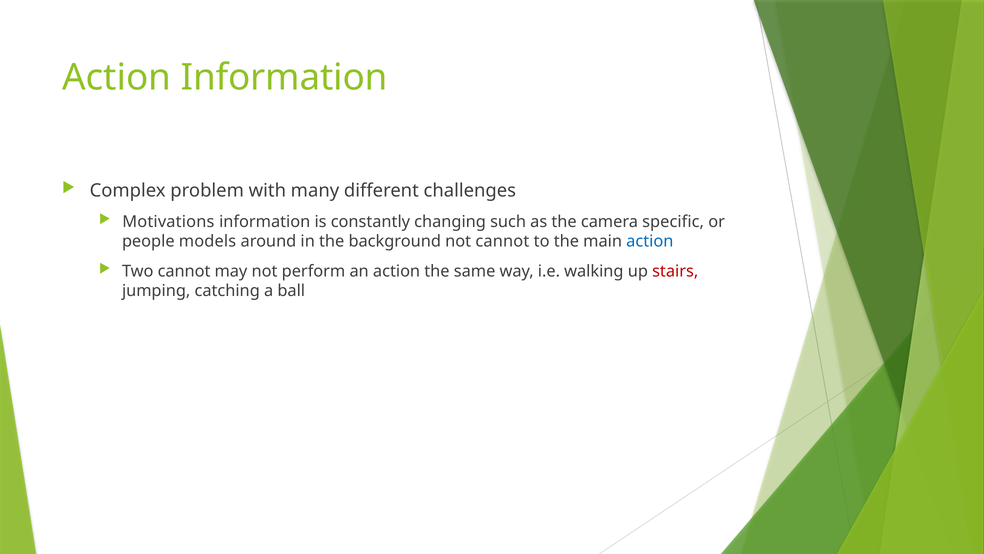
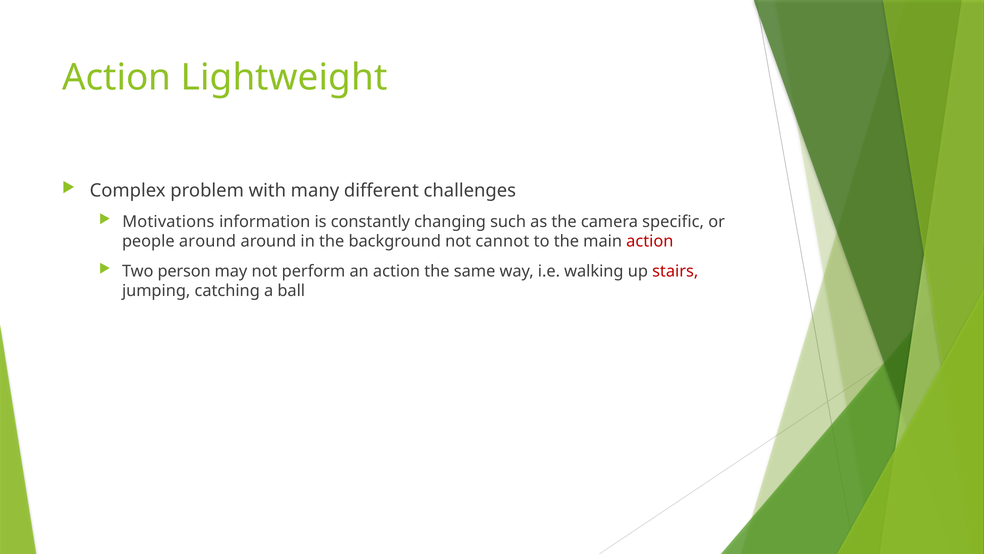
Action Information: Information -> Lightweight (284, 78)
people models: models -> around (207, 241)
action colour: blue -> red (650, 241)
Two cannot: cannot -> person (184, 271)
